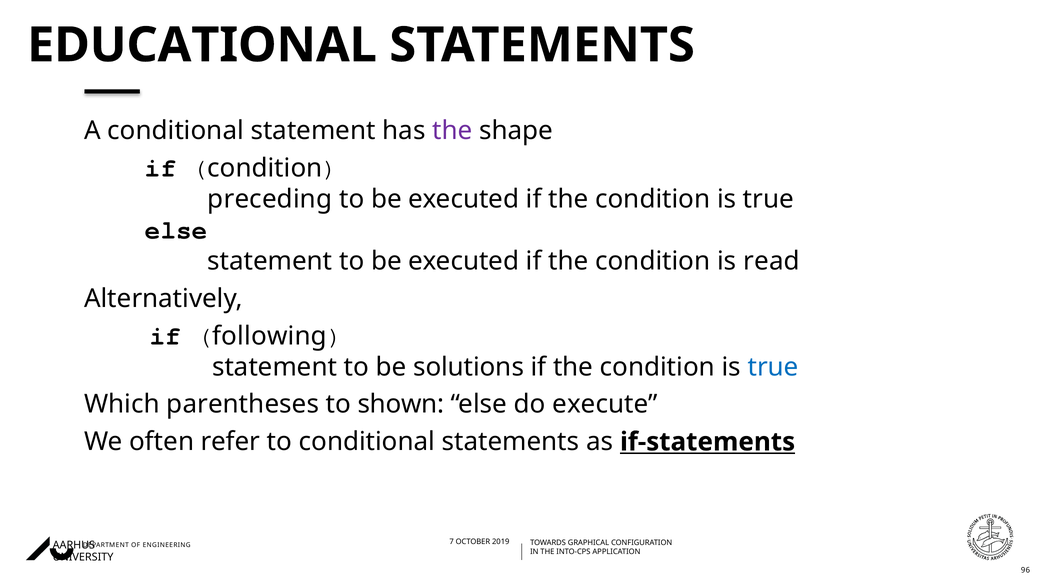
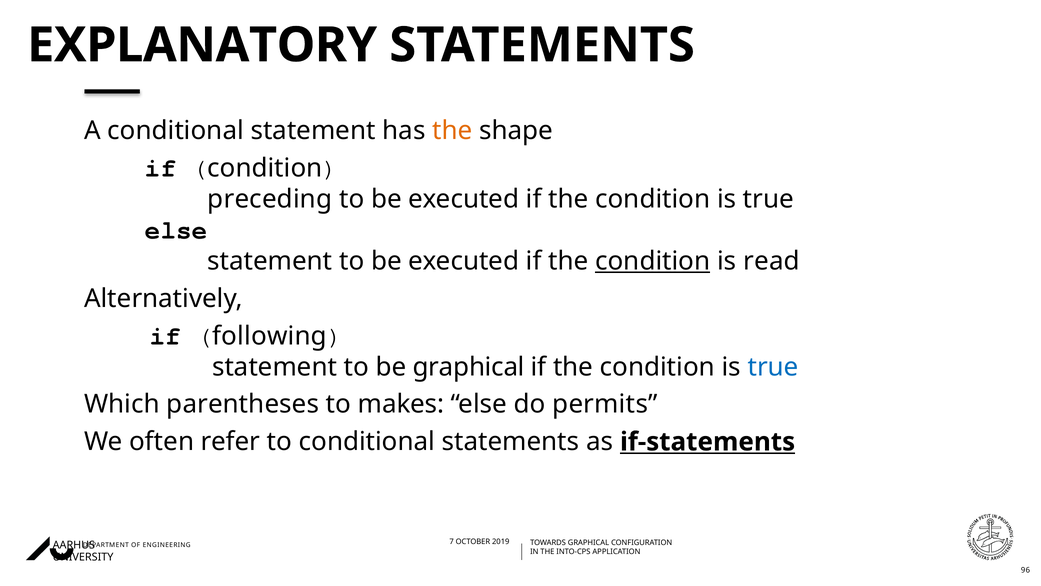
EDUCATIONAL: EDUCATIONAL -> EXPLANATORY (202, 45)
the colour: purple -> orange (452, 131)
condition underline: none -> present (653, 261)
be solutions: solutions -> graphical (469, 367)
shown: shown -> makes (401, 404)
execute: execute -> permits (605, 404)
